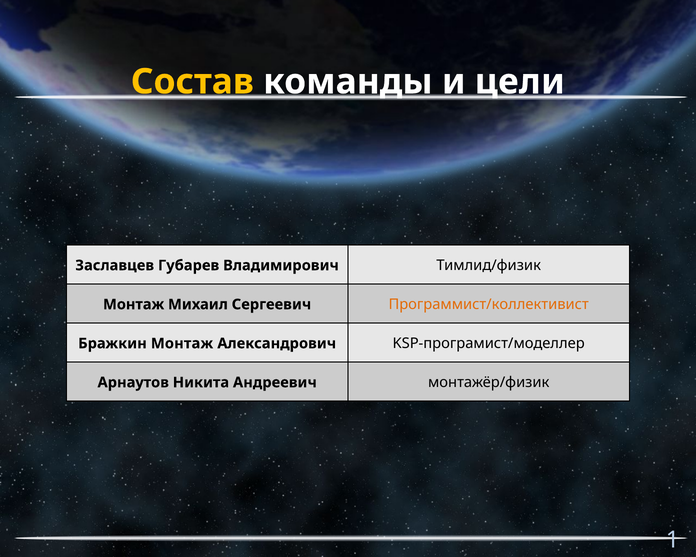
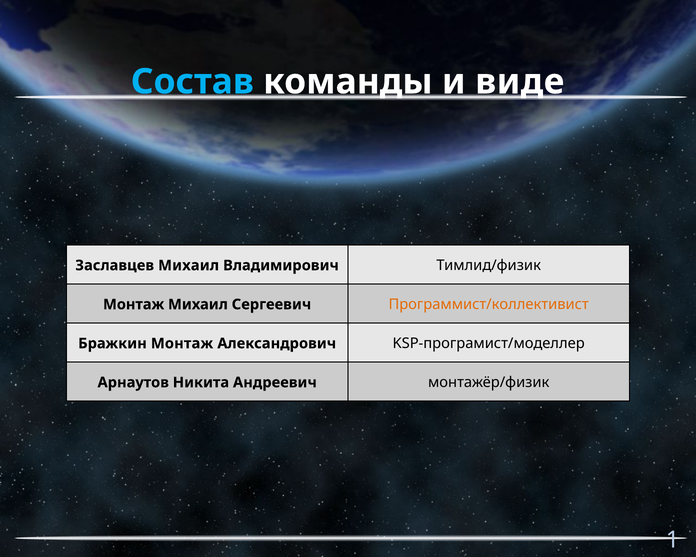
Состав colour: yellow -> light blue (192, 82)
цели: цели -> виде (520, 82)
Заславцев Губарев: Губарев -> Михаил (189, 265)
